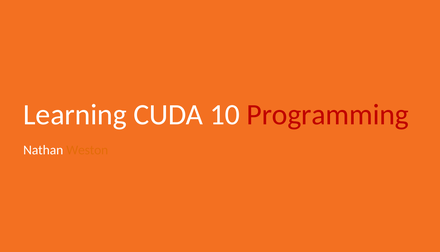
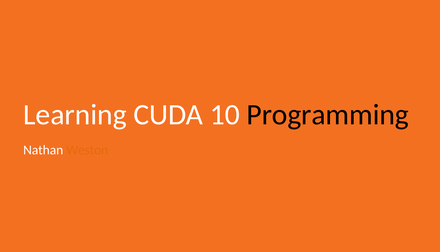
Programming colour: red -> black (328, 115)
